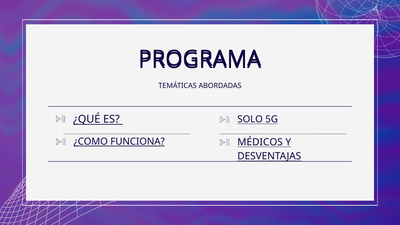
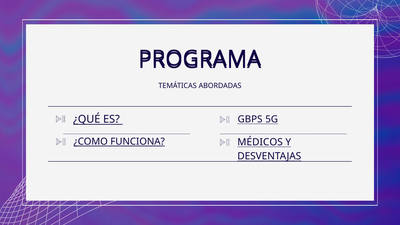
SOLO: SOLO -> GBPS (250, 119)
